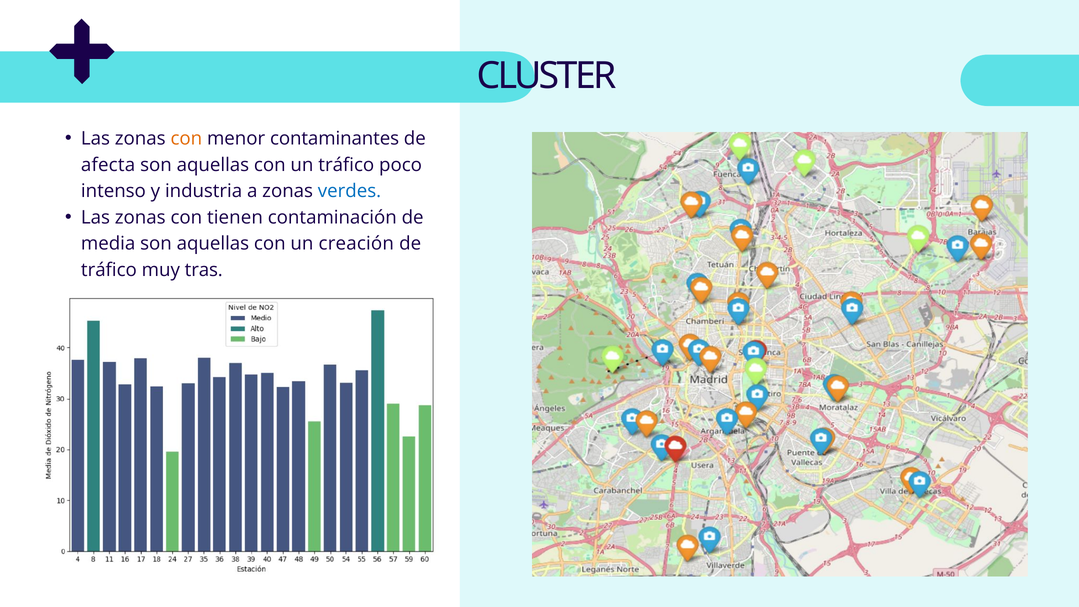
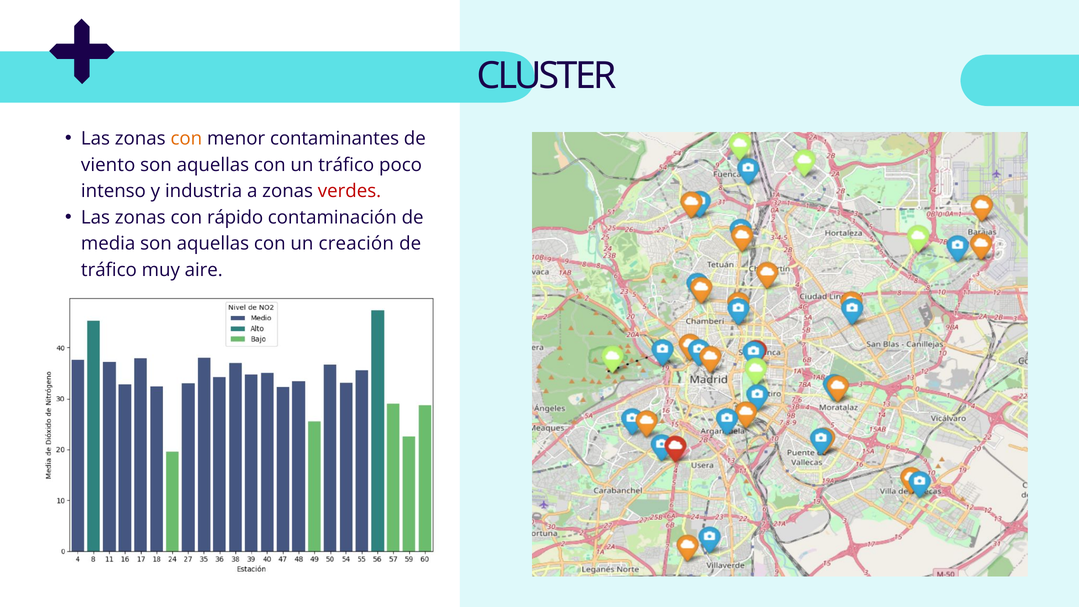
afecta: afecta -> viento (108, 165)
verdes colour: blue -> red (349, 191)
tienen: tienen -> rápido (235, 217)
tras: tras -> aire (204, 270)
